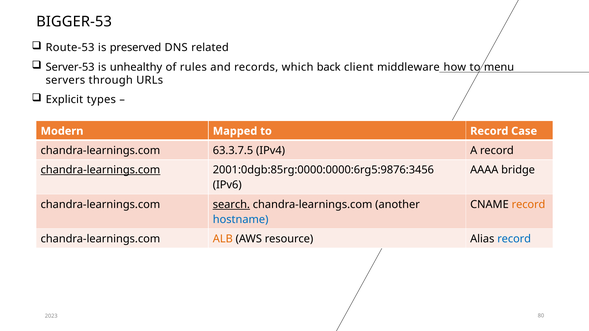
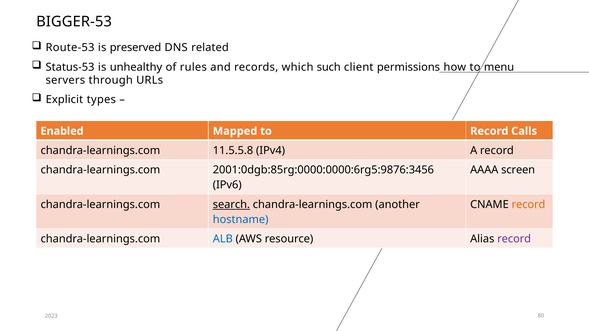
Server-53: Server-53 -> Status-53 (70, 67)
back: back -> such (329, 67)
middleware: middleware -> permissions (408, 67)
Modern: Modern -> Enabled (62, 131)
Case: Case -> Calls (524, 131)
63.3.7.5: 63.3.7.5 -> 11.5.5.8 (233, 151)
chandra-learnings.com underline: present -> none (100, 170)
bridge: bridge -> screen (518, 170)
ALB colour: orange -> blue (223, 239)
record colour: blue -> purple (514, 239)
